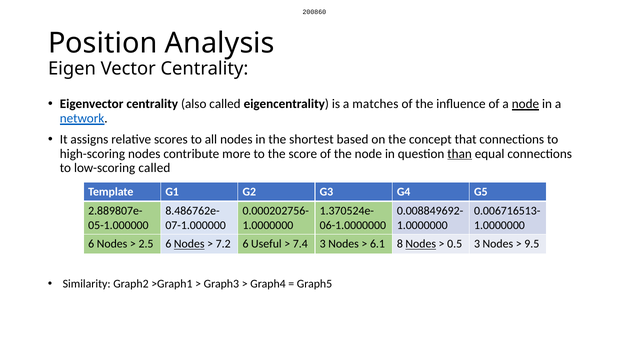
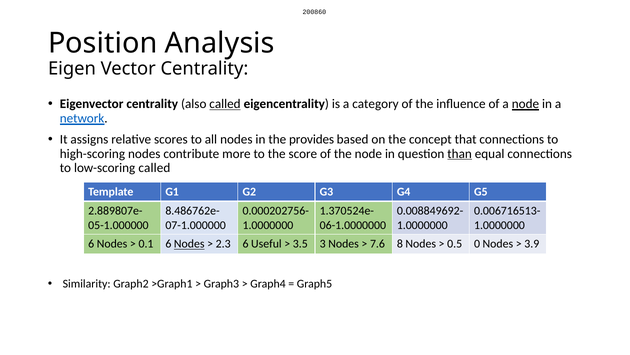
called underline: none -> present (225, 104)
matches: matches -> category (375, 104)
shortest: shortest -> provides (312, 139)
2.5: 2.5 -> 0.1 (146, 244)
7.2: 7.2 -> 2.3 (223, 244)
7.4: 7.4 -> 3.5 (300, 244)
6.1: 6.1 -> 7.6 (377, 244)
Nodes underline: present -> none (421, 244)
0.5 3: 3 -> 0 (477, 244)
9.5: 9.5 -> 3.9 (532, 244)
